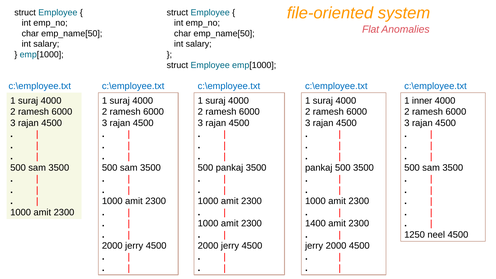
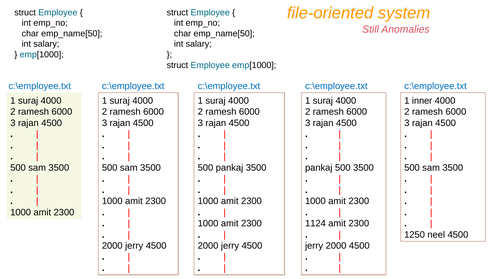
Flat: Flat -> Still (371, 30)
1400: 1400 -> 1124 (315, 223)
